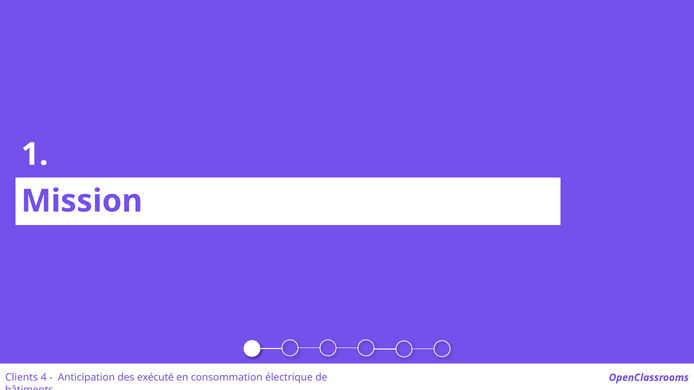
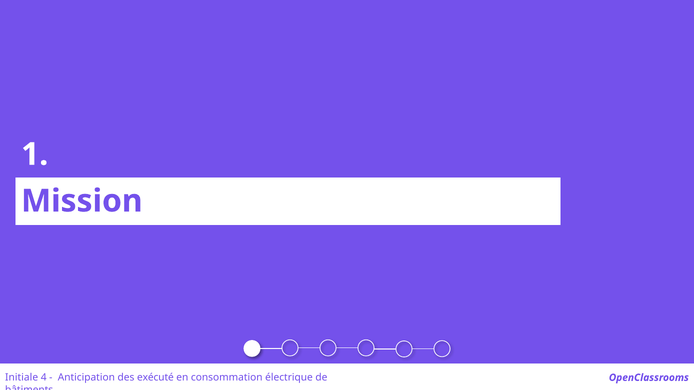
Clients: Clients -> Initiale (22, 378)
